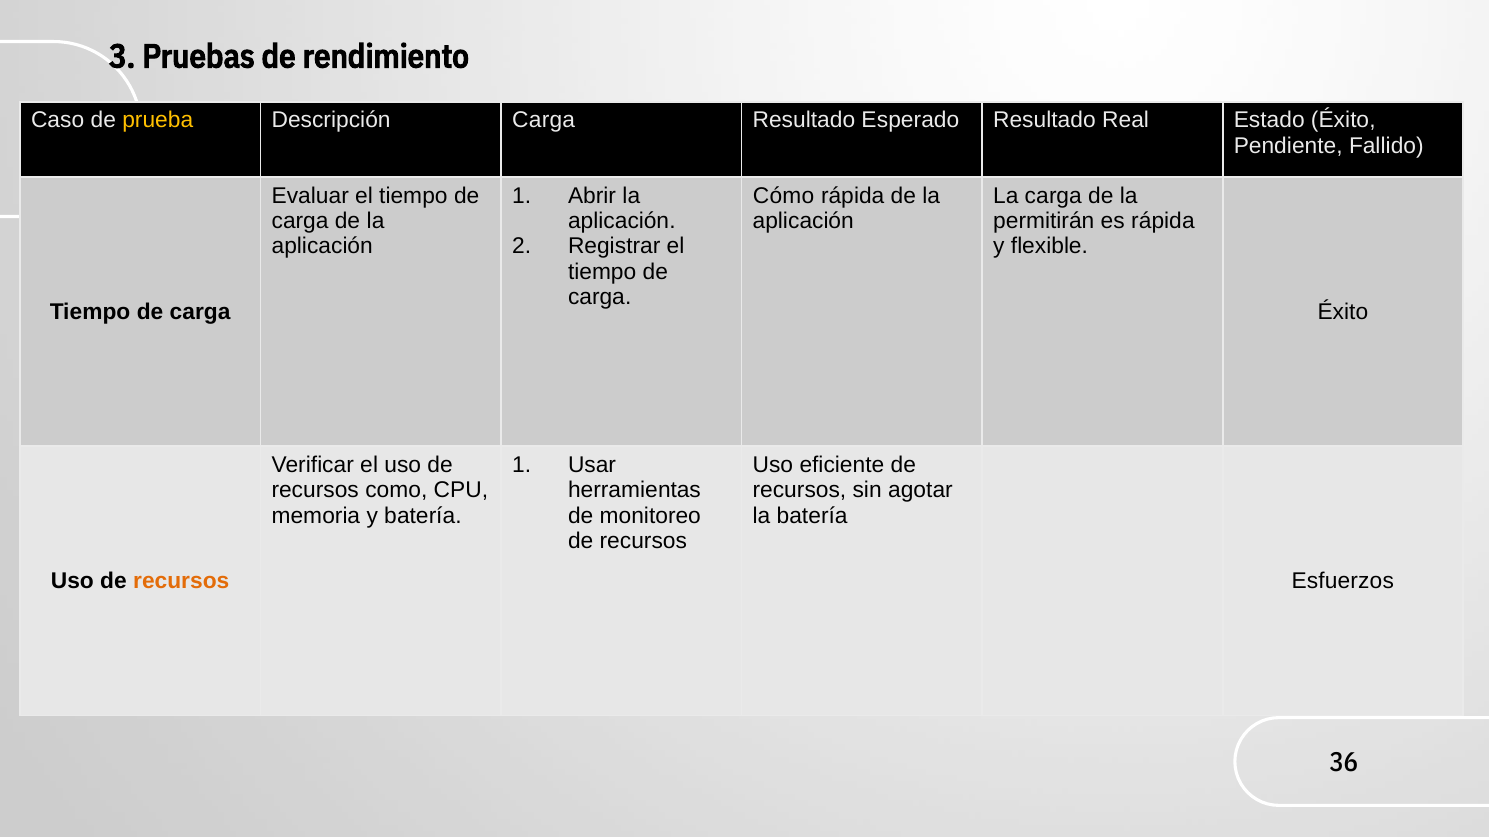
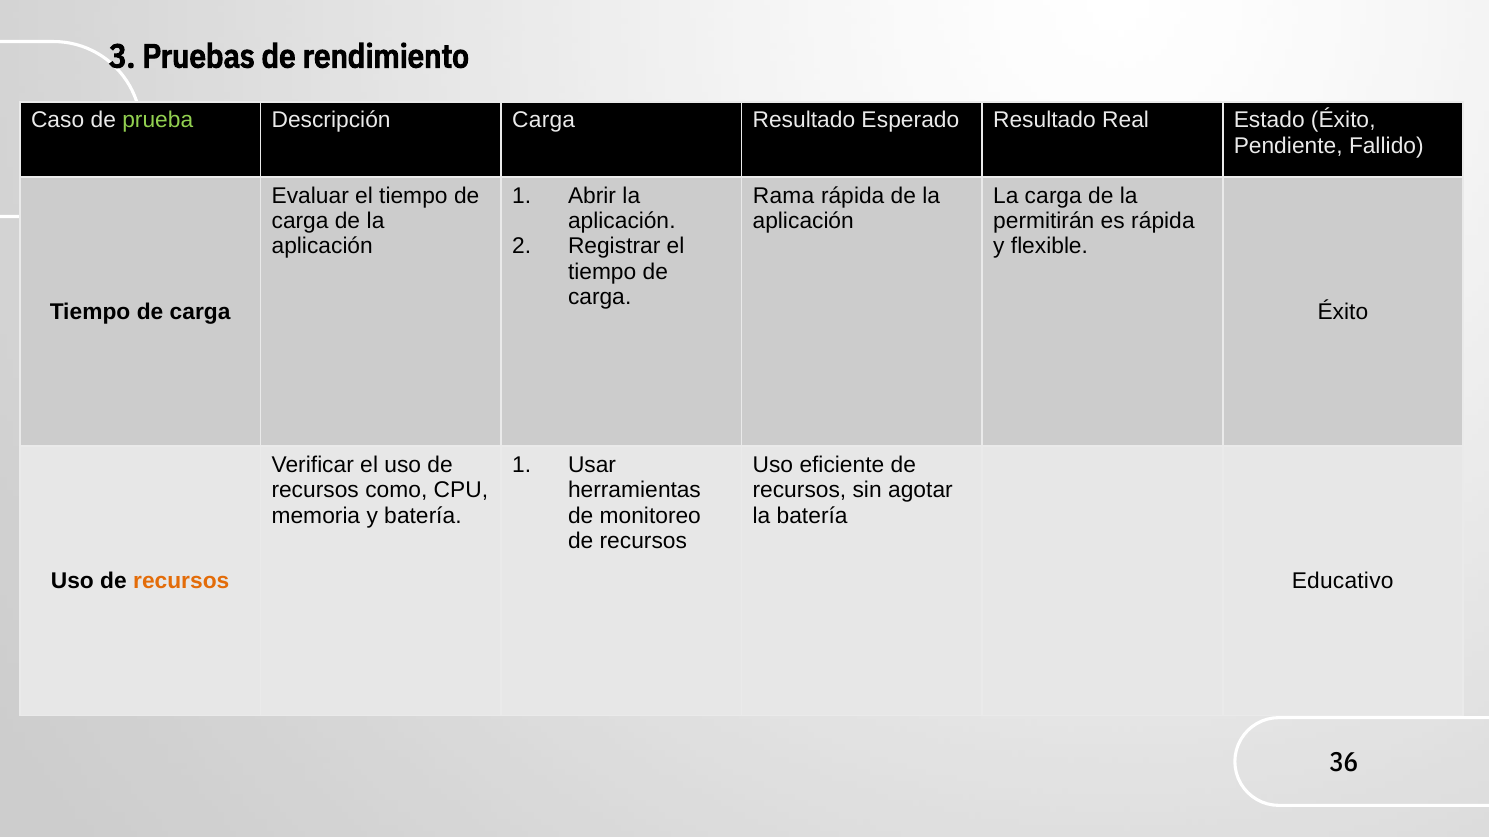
prueba colour: yellow -> light green (158, 121)
Cómo: Cómo -> Rama (784, 196)
Esfuerzos: Esfuerzos -> Educativo (1343, 582)
